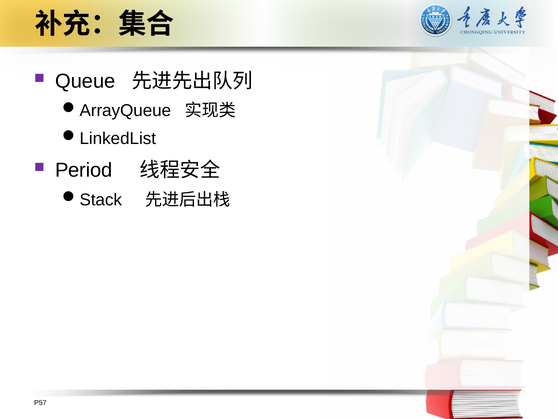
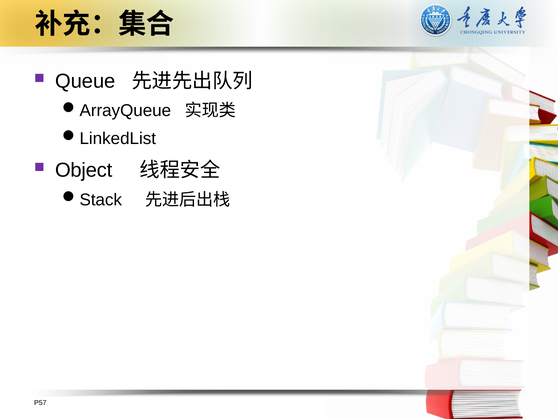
Period: Period -> Object (84, 170)
